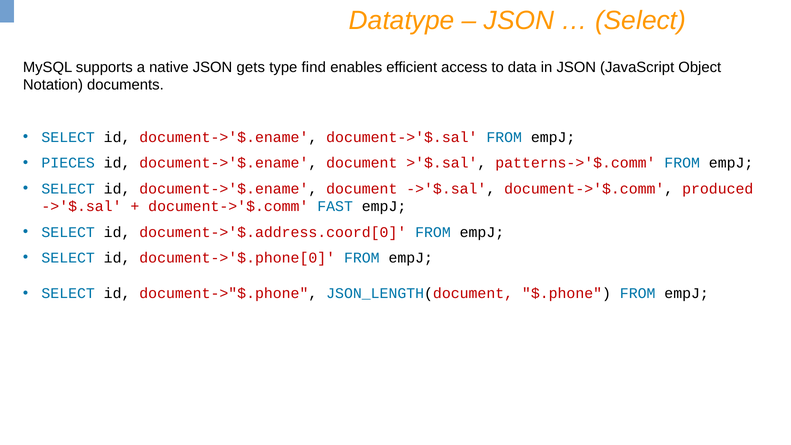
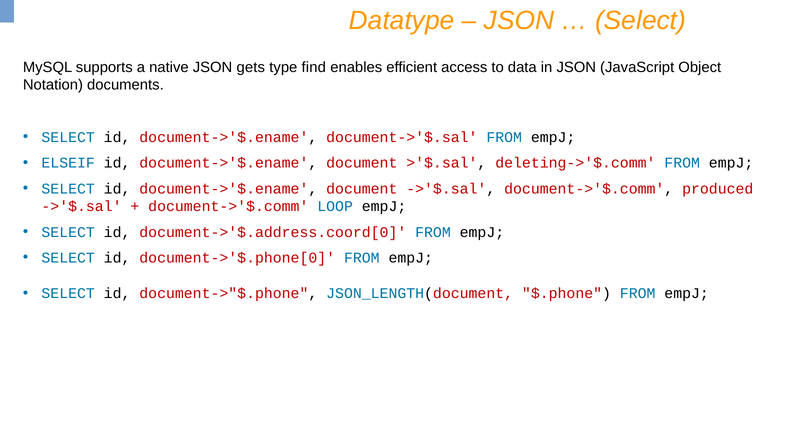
PIECES: PIECES -> ELSEIF (68, 163)
patterns->'$.comm: patterns->'$.comm -> deleting->'$.comm (575, 163)
FAST: FAST -> LOOP (335, 206)
